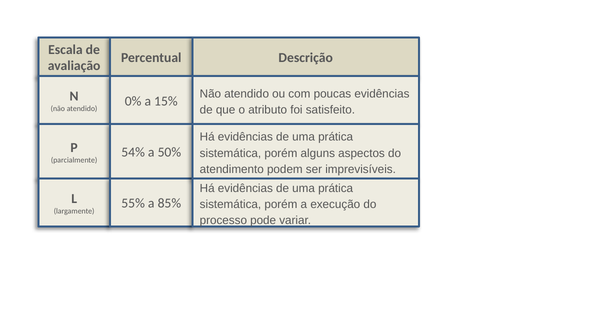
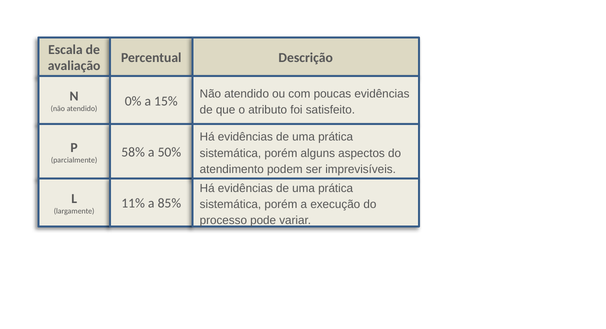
54%: 54% -> 58% (133, 152)
55%: 55% -> 11% (133, 203)
